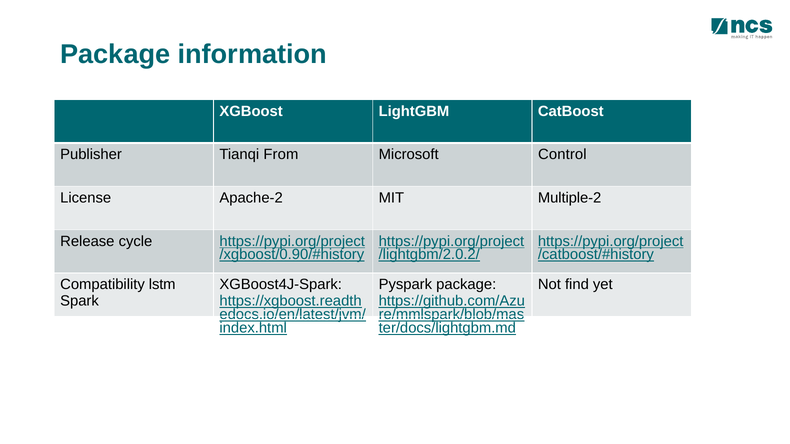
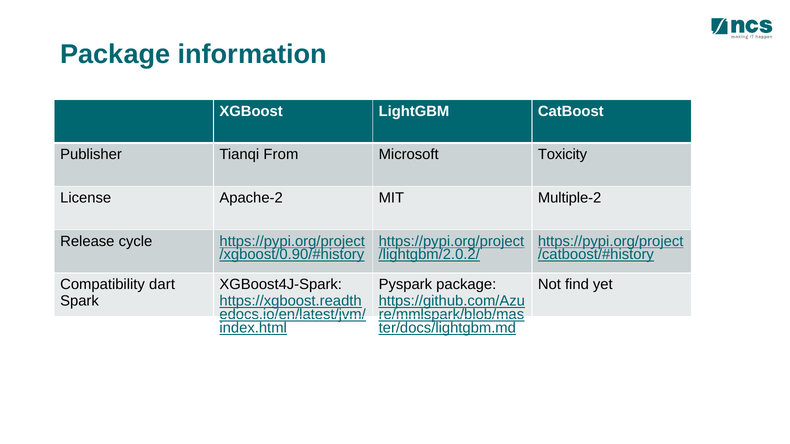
Control: Control -> Toxicity (562, 155)
lstm: lstm -> dart (162, 285)
